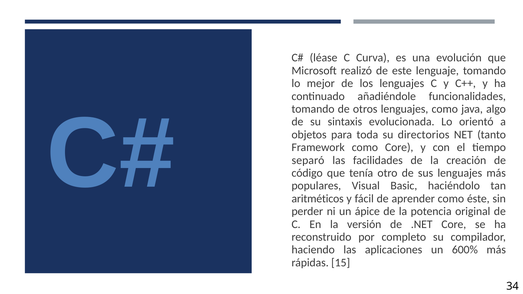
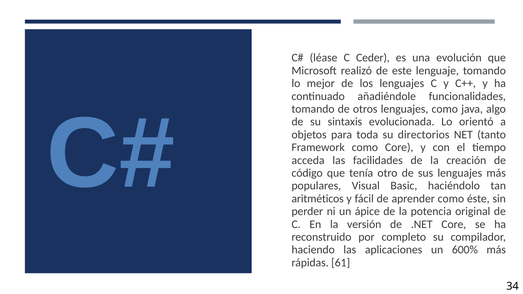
Curva: Curva -> Ceder (373, 58)
separó: separó -> acceda (308, 160)
15: 15 -> 61 (341, 263)
